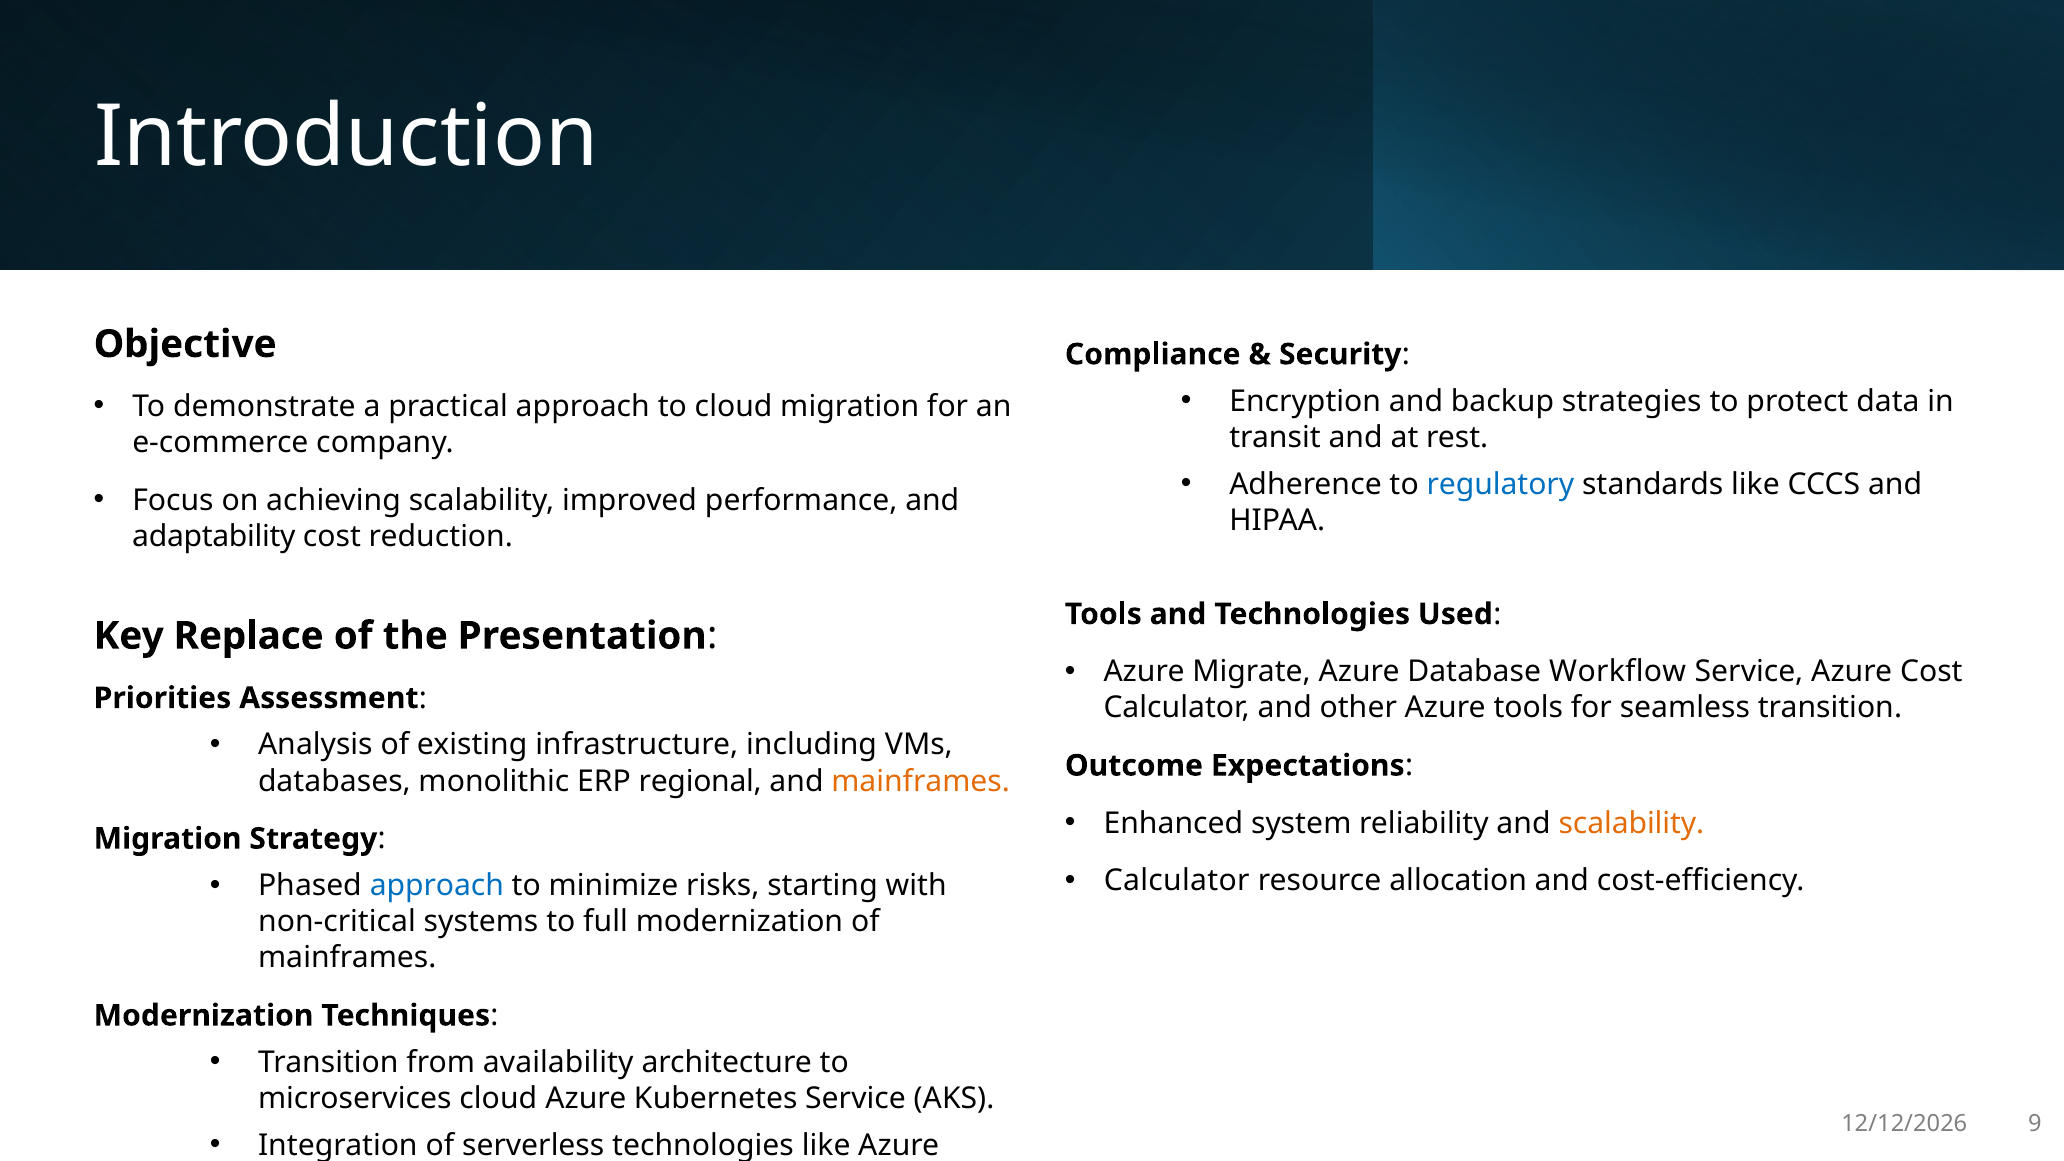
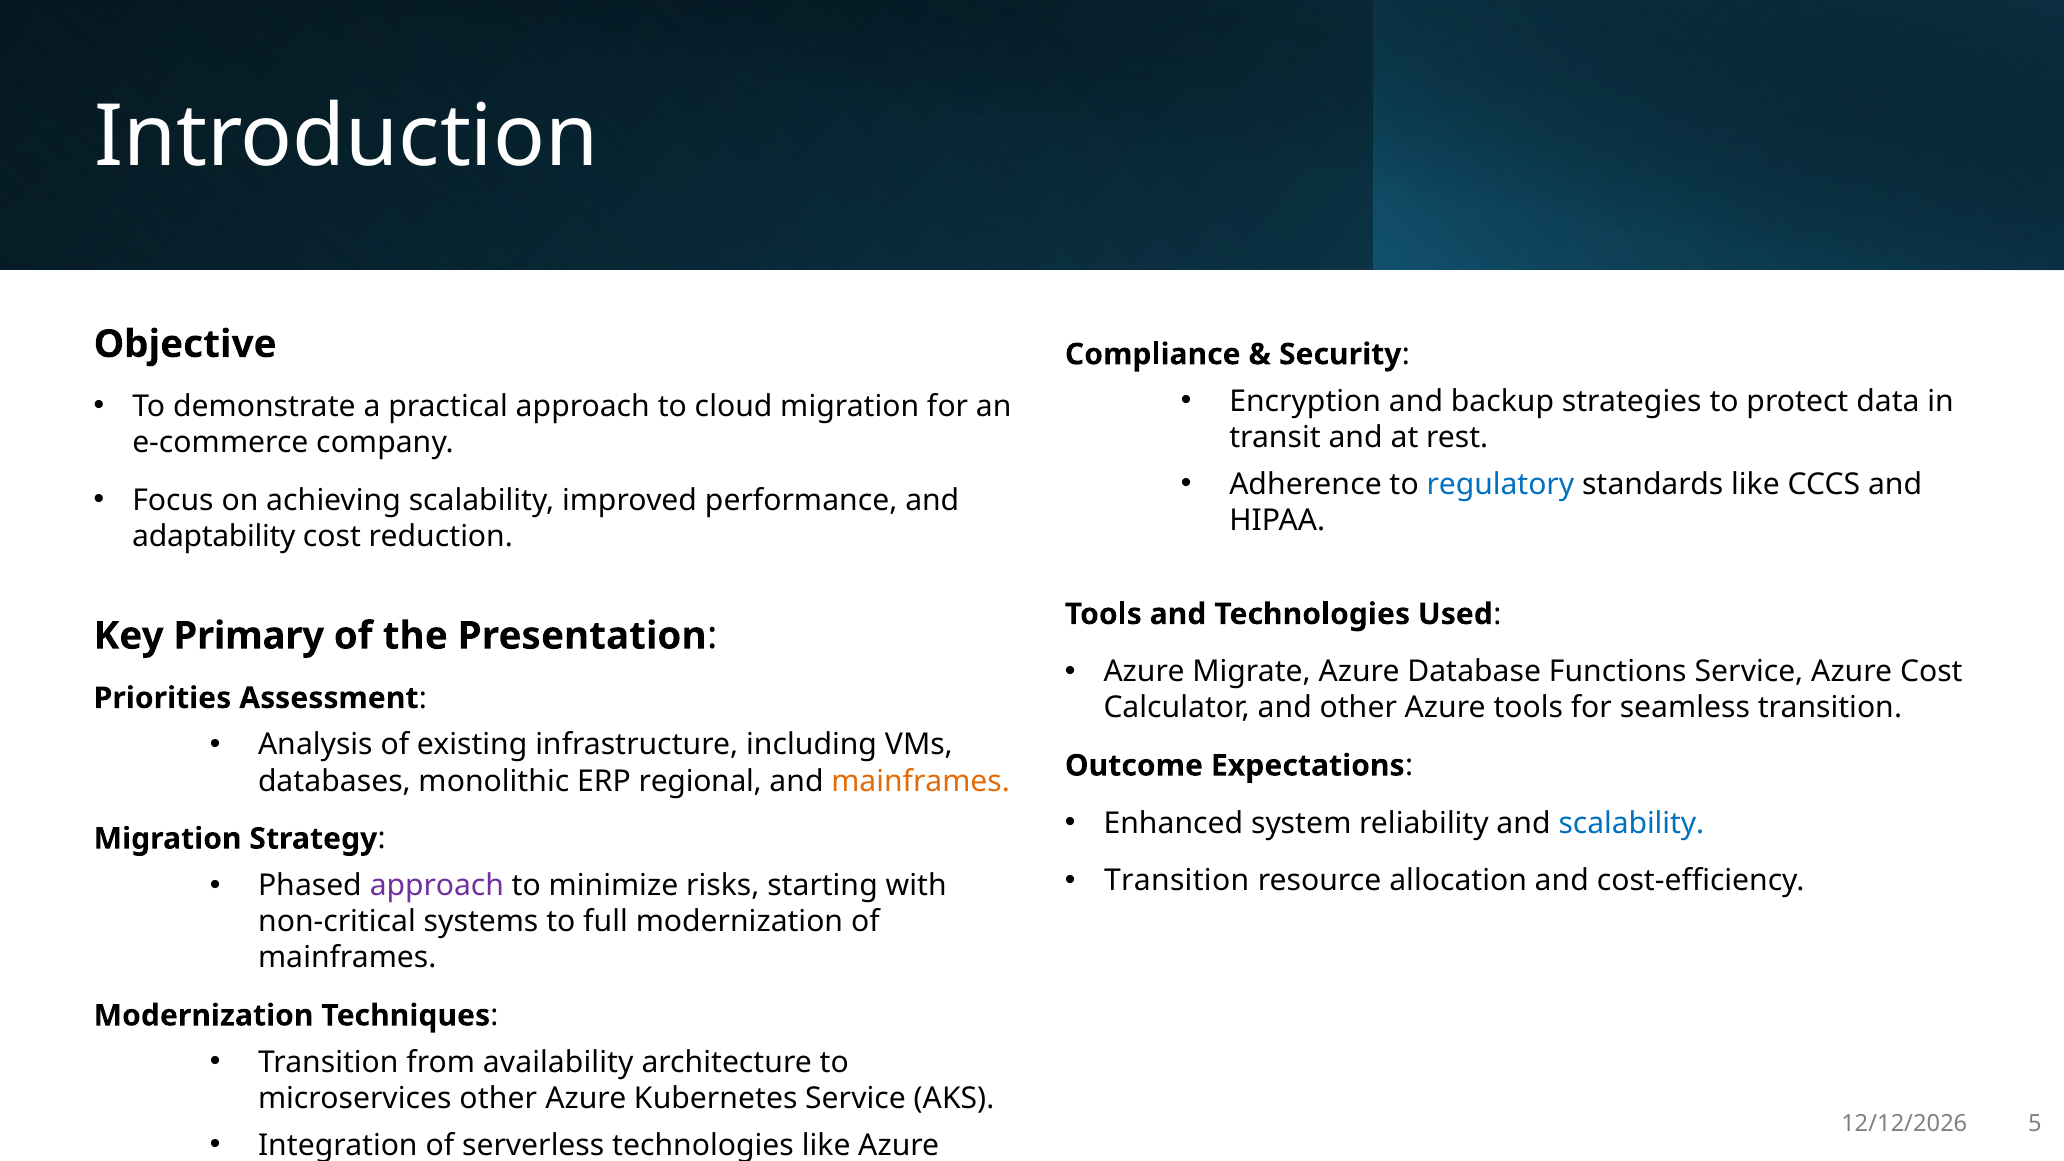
Replace: Replace -> Primary (249, 636)
Database Workflow: Workflow -> Functions (1618, 672)
scalability colour: orange -> blue (1631, 823)
Calculator: Calculator -> Transition (1177, 881)
approach colour: blue -> purple (437, 886)
microservices cloud: cloud -> other (498, 1099)
9: 9 -> 5 (2035, 1124)
